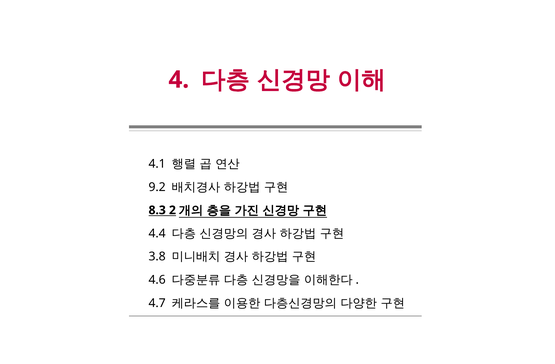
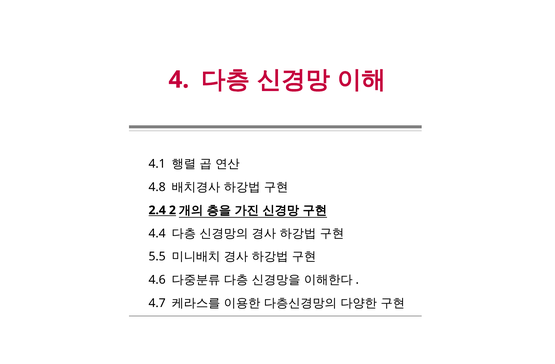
9.2: 9.2 -> 4.8 (157, 187)
8.3: 8.3 -> 2.4 (157, 211)
3.8: 3.8 -> 5.5 (157, 257)
